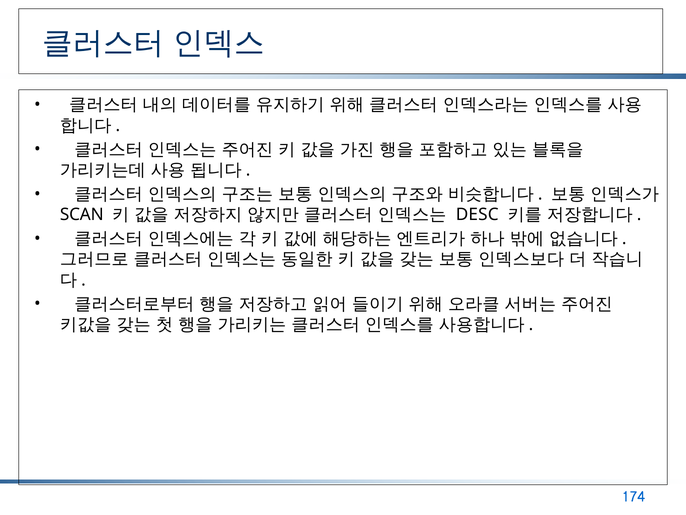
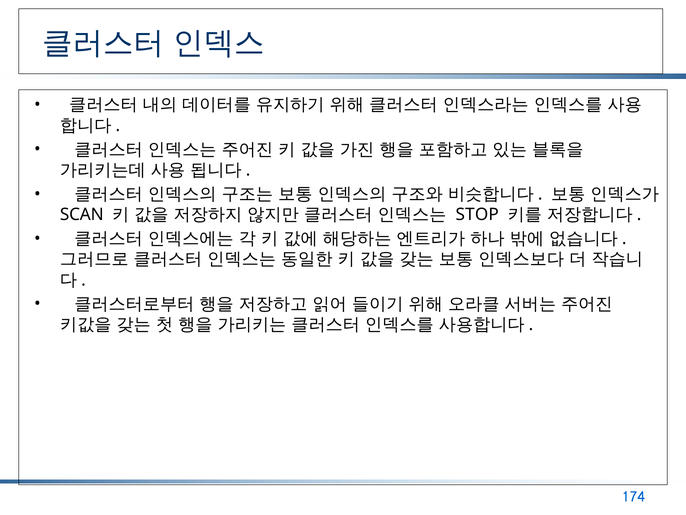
DESC: DESC -> STOP (477, 214)
